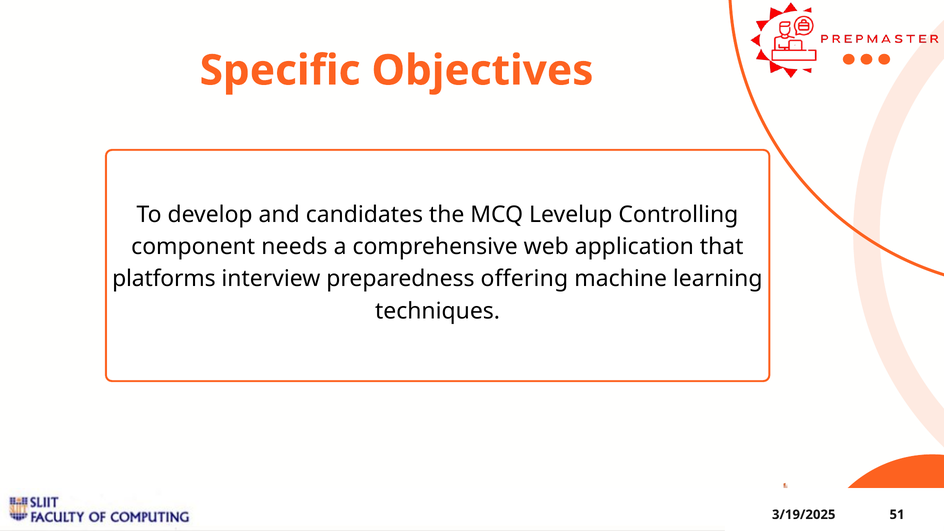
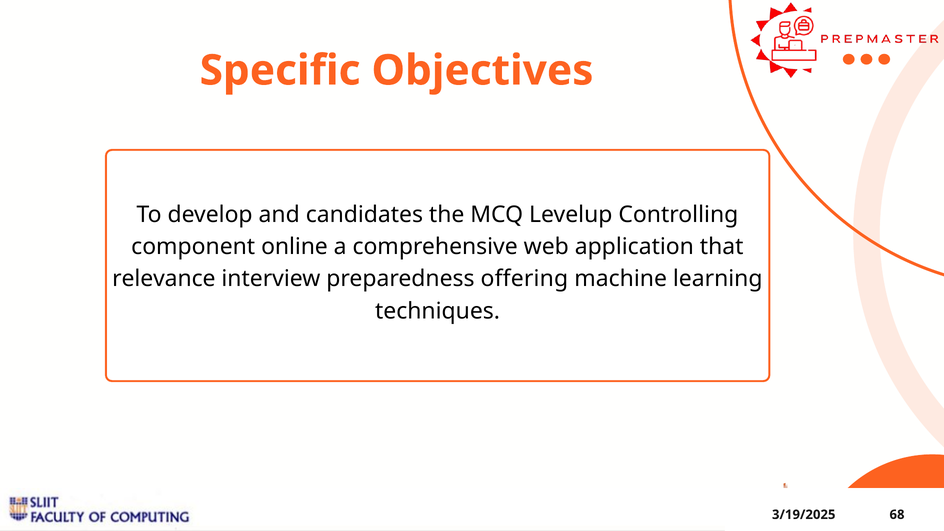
needs: needs -> online (294, 247)
platforms: platforms -> relevance (164, 279)
51: 51 -> 68 (897, 515)
